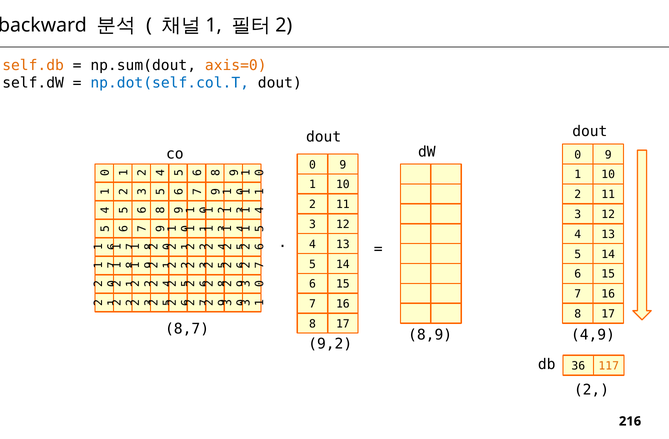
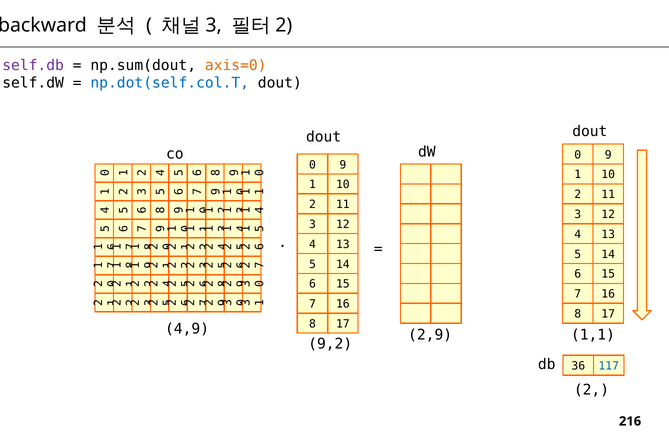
1: 1 -> 3 (214, 25)
self.db colour: orange -> purple (33, 65)
8,7: 8,7 -> 4,9 (187, 329)
8,9: 8,9 -> 2,9 (430, 335)
4,9: 4,9 -> 1,1 (593, 335)
117 colour: orange -> blue (609, 366)
